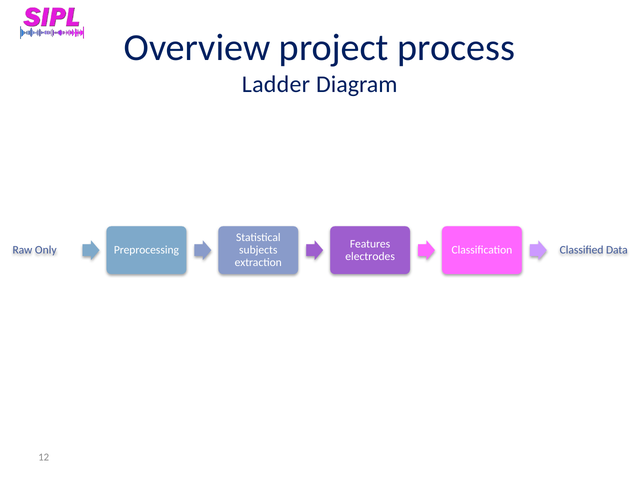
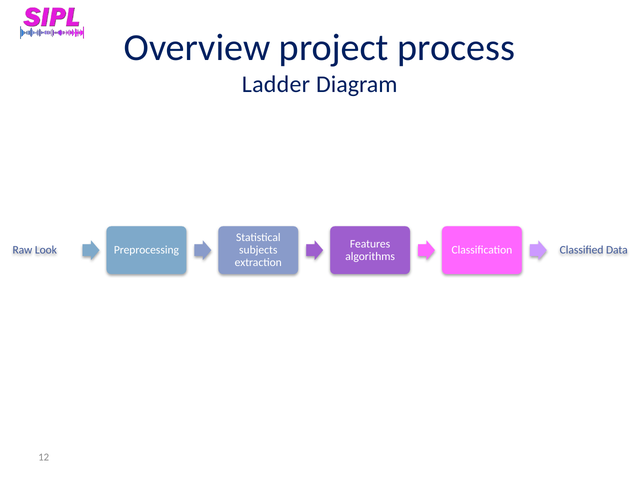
Only: Only -> Look (46, 250)
electrodes: electrodes -> algorithms (370, 256)
